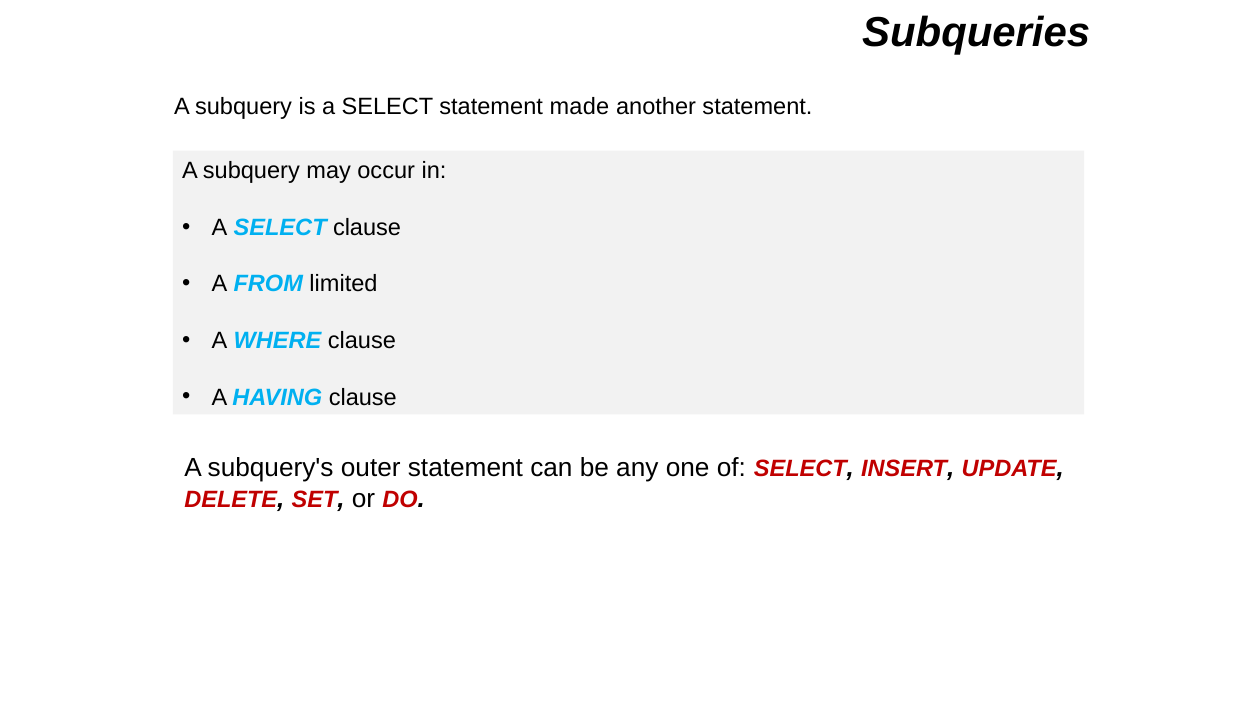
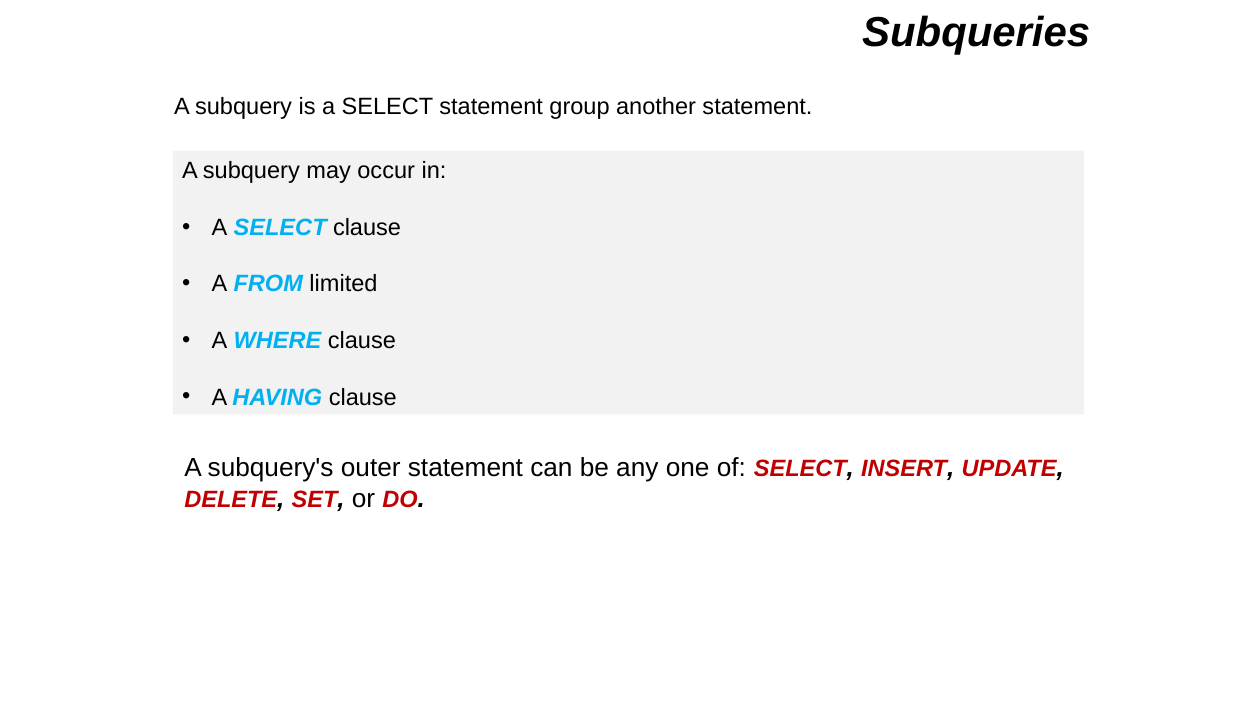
made: made -> group (580, 107)
